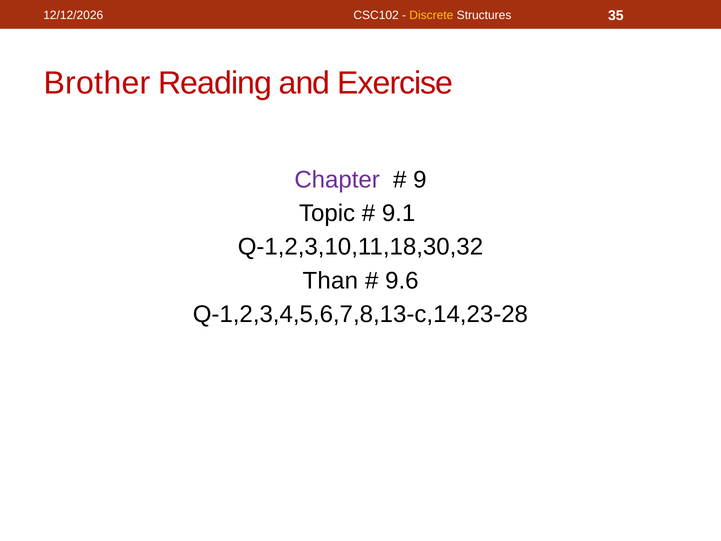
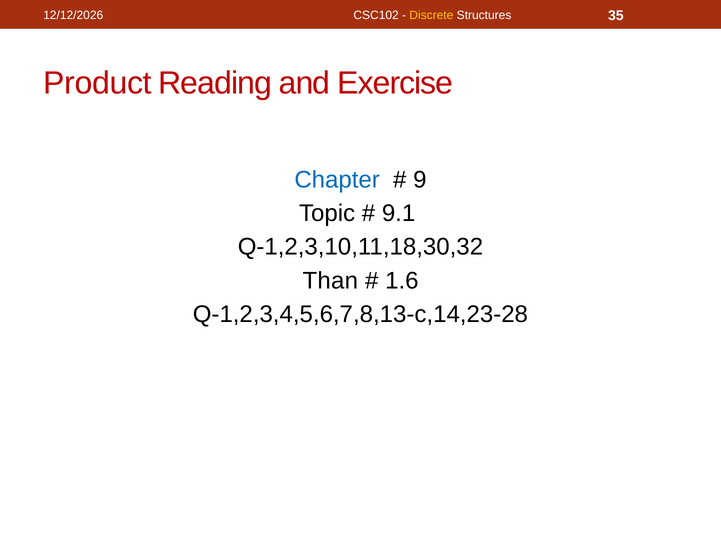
Brother: Brother -> Product (97, 83)
Chapter colour: purple -> blue (337, 180)
9.6: 9.6 -> 1.6 (402, 280)
